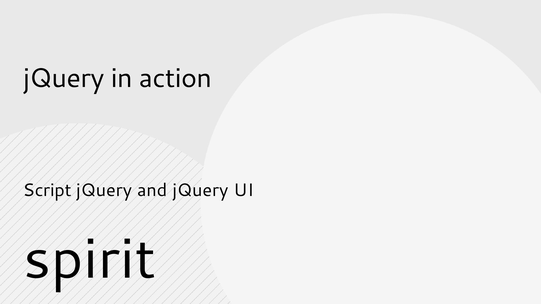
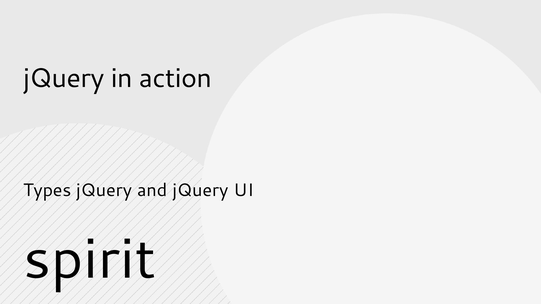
Script: Script -> Types (47, 190)
